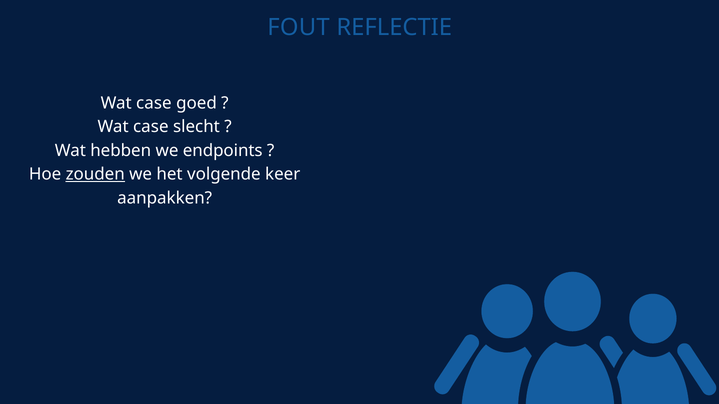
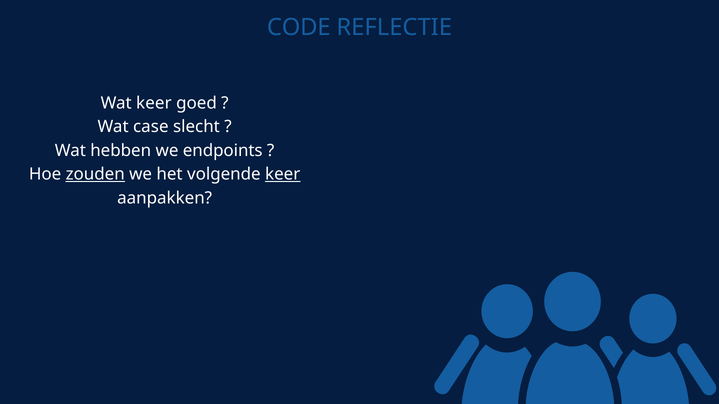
FOUT: FOUT -> CODE (299, 28)
case: case -> keer (154, 103)
keer underline: none -> present (283, 174)
